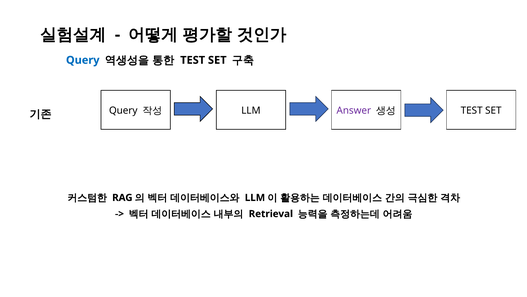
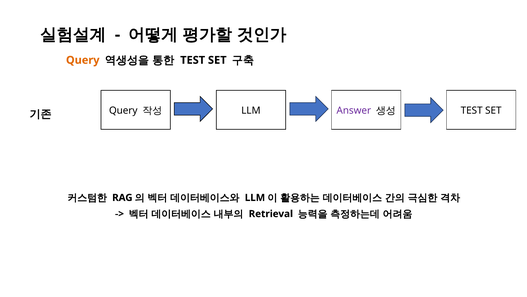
Query colour: blue -> orange (83, 60)
